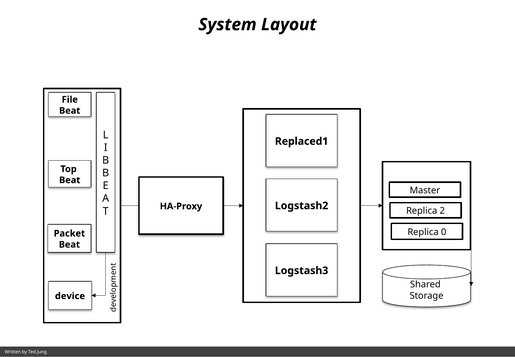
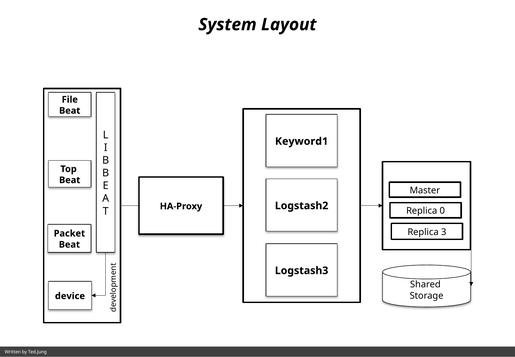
Replaced1: Replaced1 -> Keyword1 (302, 141)
2: 2 -> 0 (442, 211)
0: 0 -> 3 (444, 232)
